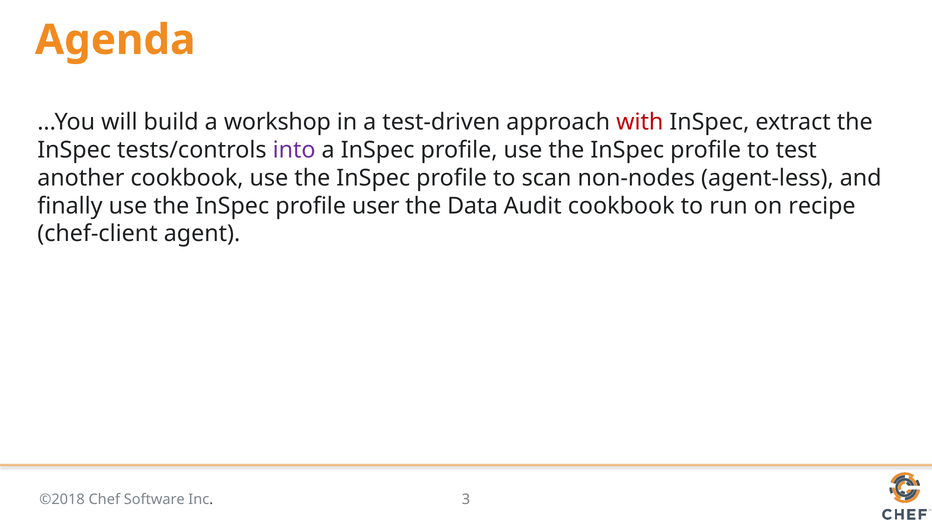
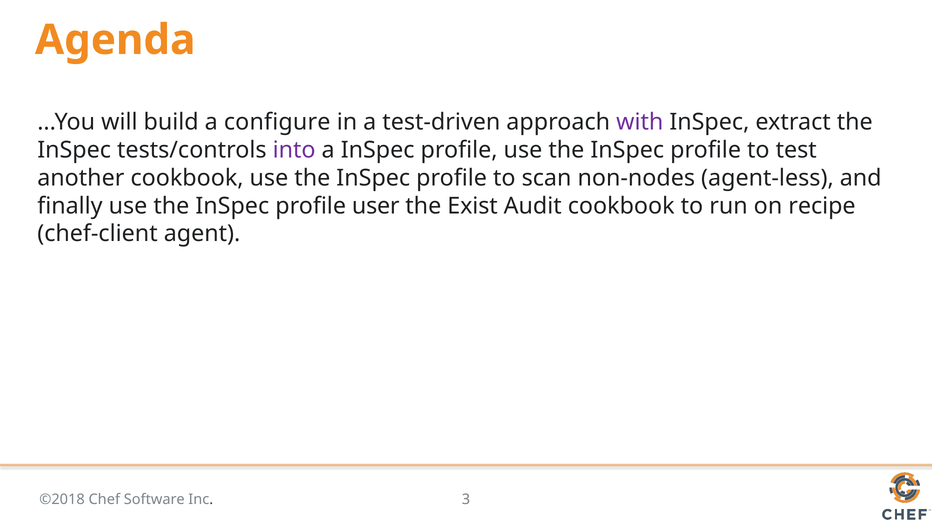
workshop: workshop -> configure (277, 122)
with colour: red -> purple (640, 122)
Data: Data -> Exist (473, 206)
